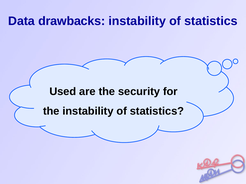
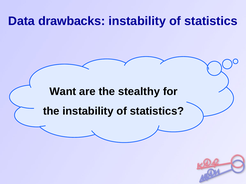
Used: Used -> Want (63, 92)
security: security -> stealthy (139, 92)
